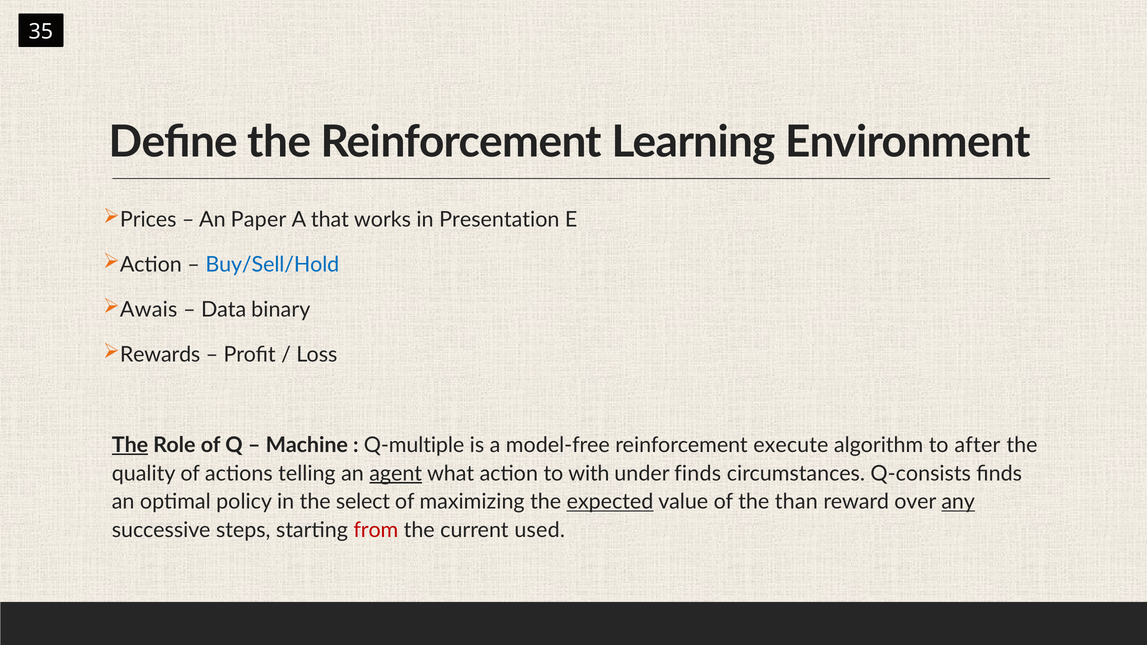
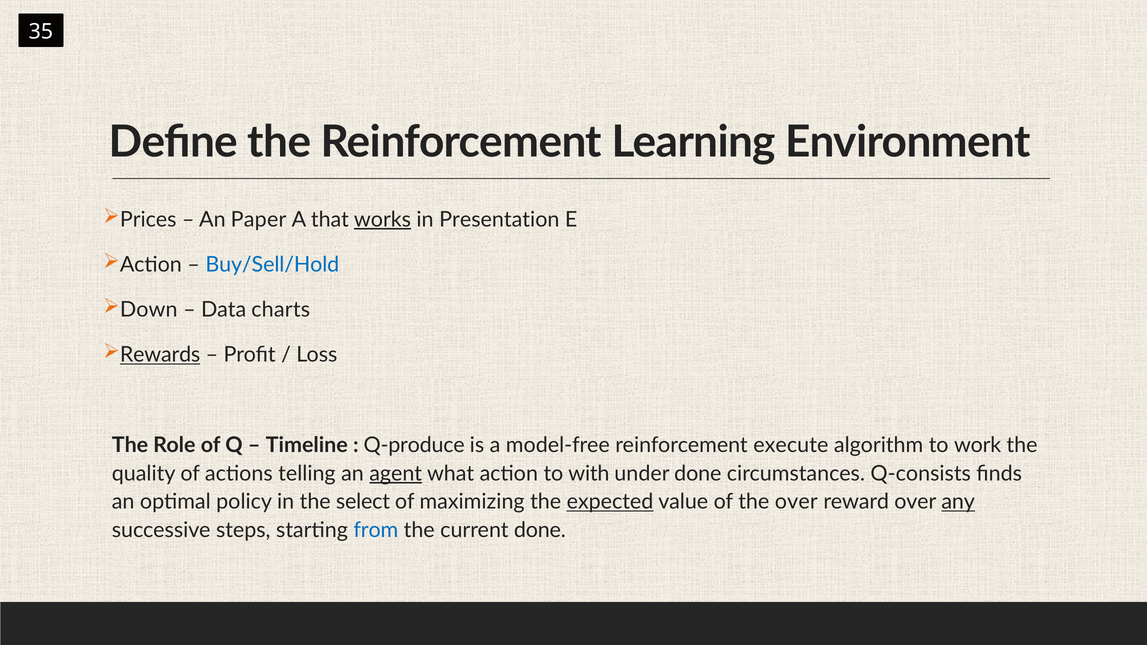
works underline: none -> present (383, 220)
Awais: Awais -> Down (149, 310)
binary: binary -> charts (281, 310)
Rewards underline: none -> present (160, 355)
The underline: present -> none (130, 445)
Machine: Machine -> Timeline (307, 445)
Q-multiple: Q-multiple -> Q-produce (414, 445)
after: after -> work (978, 445)
under finds: finds -> done (698, 474)
the than: than -> over (796, 502)
from colour: red -> blue (376, 530)
current used: used -> done (540, 530)
